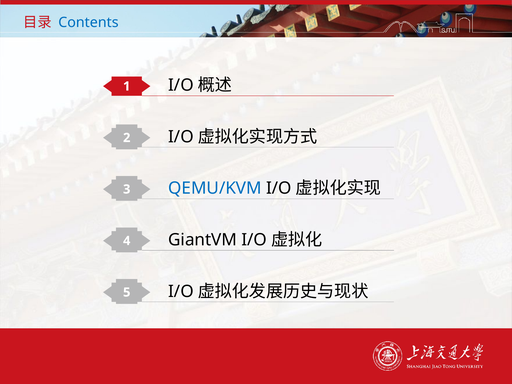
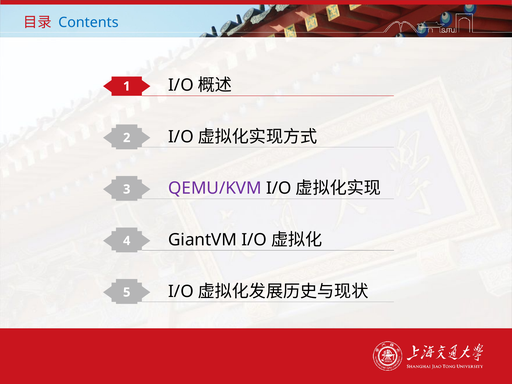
QEMU/KVM colour: blue -> purple (215, 188)
